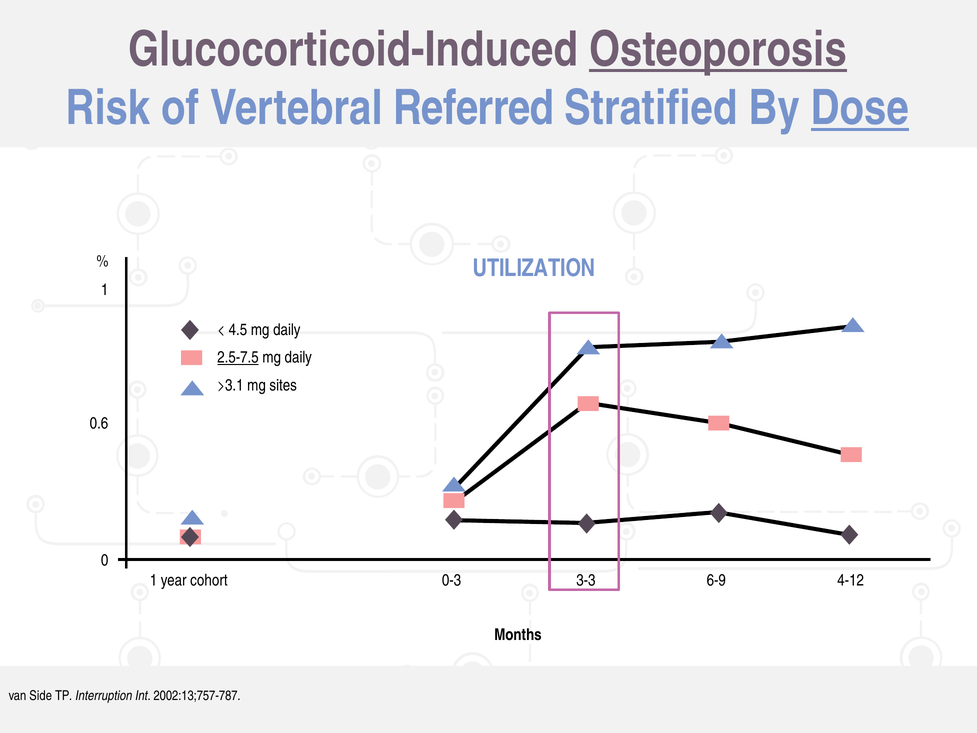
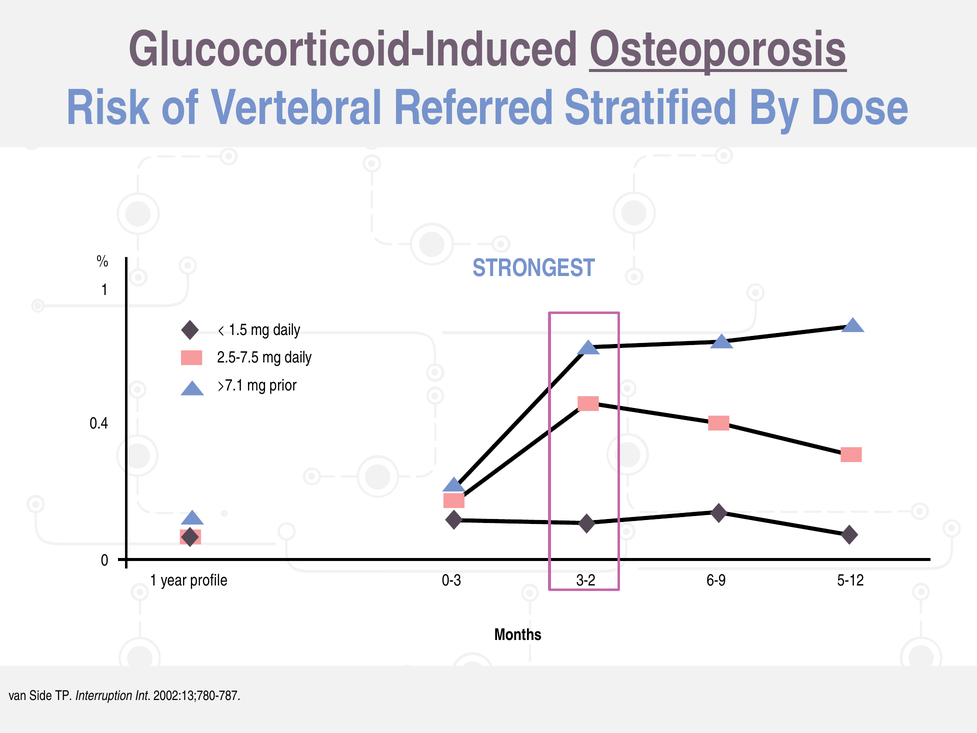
Dose underline: present -> none (860, 108)
UTILIZATION: UTILIZATION -> STRONGEST (534, 268)
4.5: 4.5 -> 1.5 (238, 330)
2.5-7.5 underline: present -> none (238, 357)
>3.1: >3.1 -> >7.1 (230, 385)
sites: sites -> prior (283, 385)
0.6: 0.6 -> 0.4 (99, 423)
cohort: cohort -> profile (209, 580)
3-3: 3-3 -> 3-2 (586, 580)
4-12: 4-12 -> 5-12 (851, 580)
2002:13;757-787: 2002:13;757-787 -> 2002:13;780-787 (197, 696)
